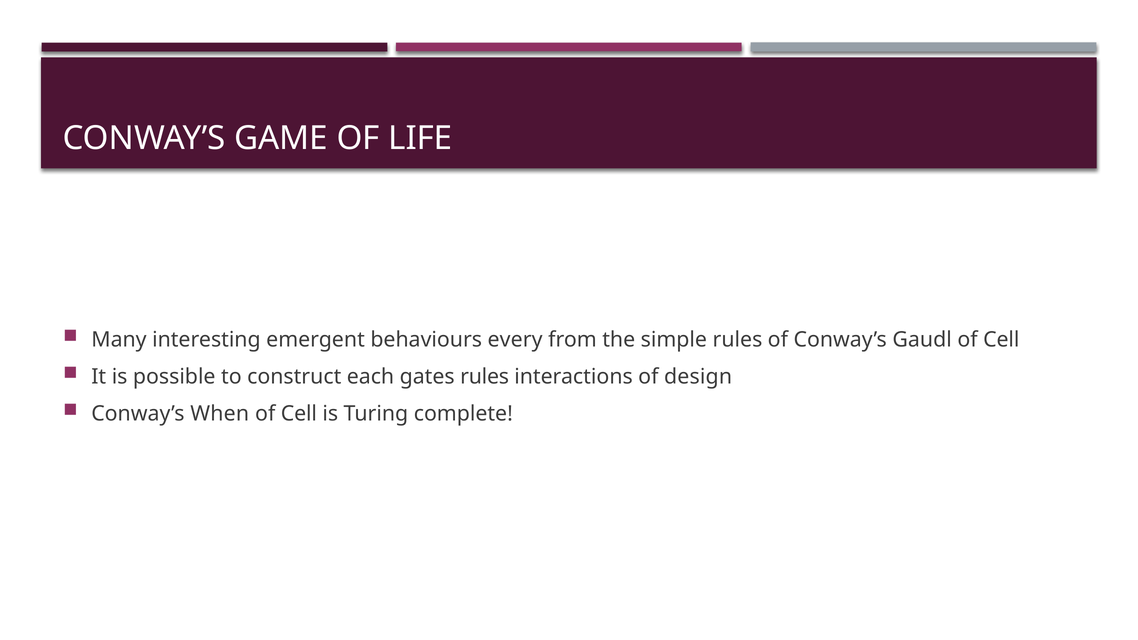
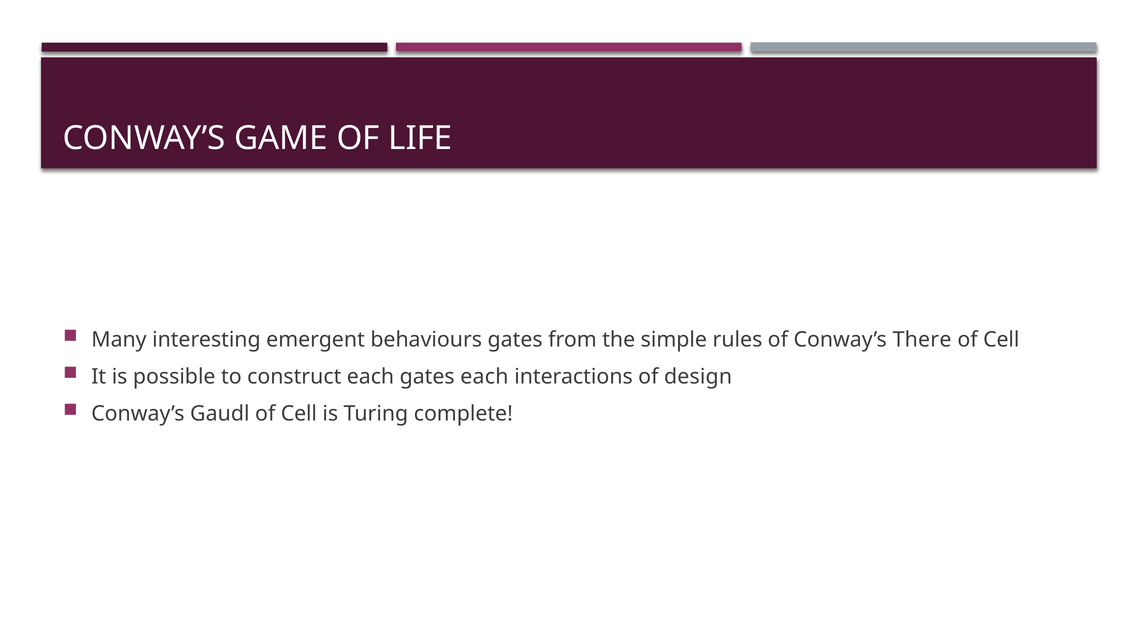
behaviours every: every -> gates (515, 340)
Gaudl: Gaudl -> There (922, 340)
gates rules: rules -> each (484, 377)
When: When -> Gaudl (220, 414)
